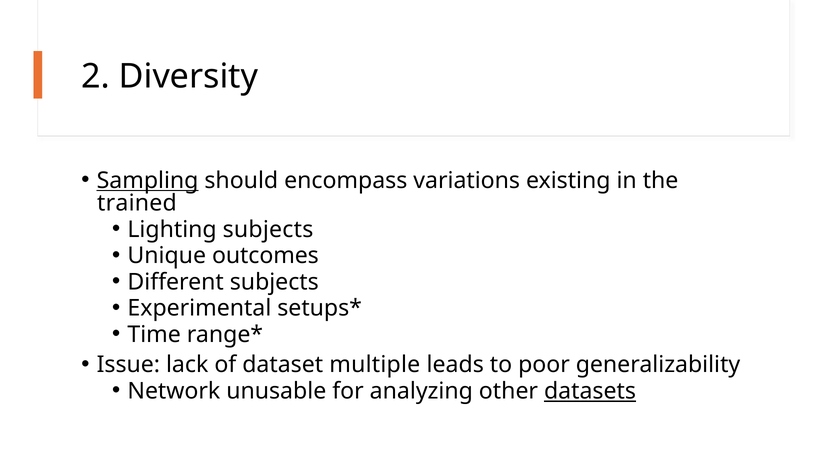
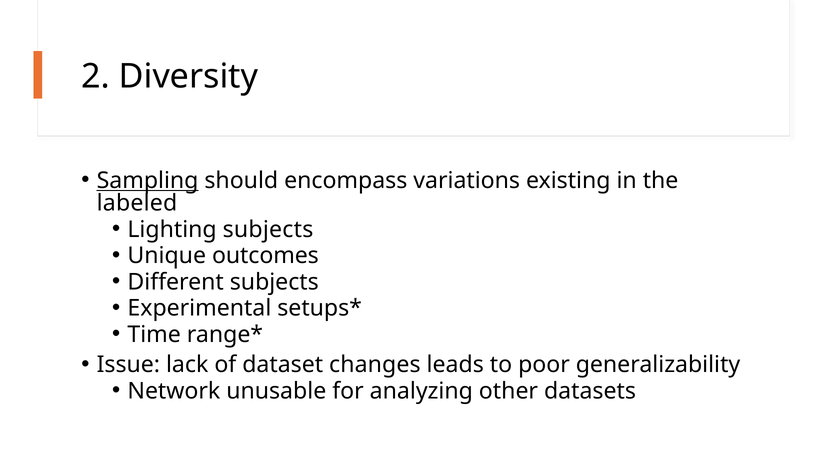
trained: trained -> labeled (137, 203)
multiple: multiple -> changes (375, 365)
datasets underline: present -> none (590, 391)
